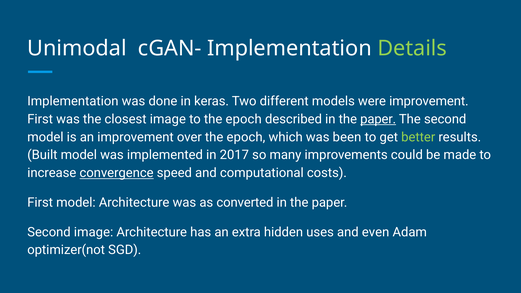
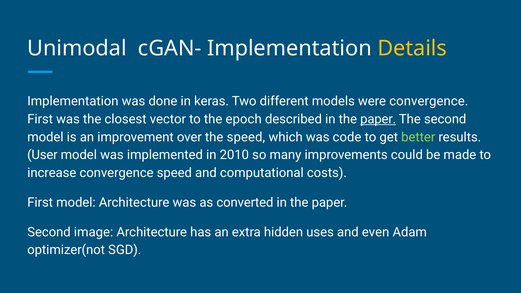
Details colour: light green -> yellow (412, 48)
were improvement: improvement -> convergence (429, 101)
closest image: image -> vector (168, 119)
over the epoch: epoch -> speed (246, 137)
been: been -> code (347, 137)
Built: Built -> User (42, 155)
2017: 2017 -> 2010 (234, 155)
convergence underline: present -> none (117, 173)
